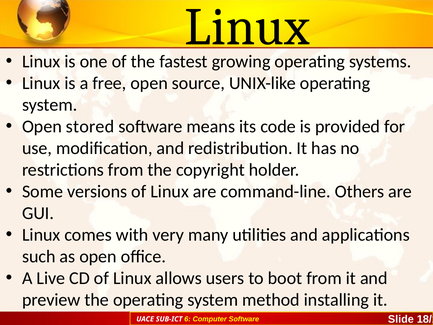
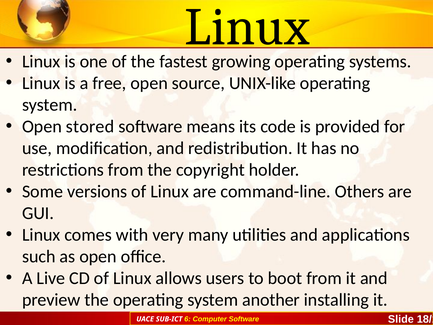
method: method -> another (271, 300)
